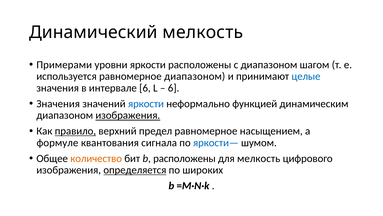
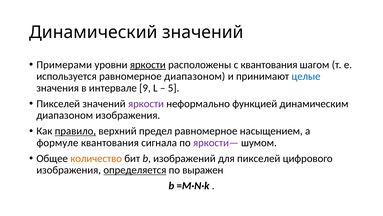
Динамический мелкость: мелкость -> значений (203, 32)
яркости underline: none -> present (148, 65)
с диапазоном: диапазоном -> квантования (269, 65)
интервале 6: 6 -> 9 (145, 88)
6: 6 -> 5 (174, 88)
Значения: Значения -> Пикселей (58, 103)
яркости colour: blue -> purple (146, 103)
изображения underline: present -> none (128, 115)
яркости— colour: blue -> purple (216, 142)
b расположены: расположены -> изображений (184, 158)
для мелкость: мелкость -> пикселей (259, 158)
широких: широких -> выражен (203, 170)
